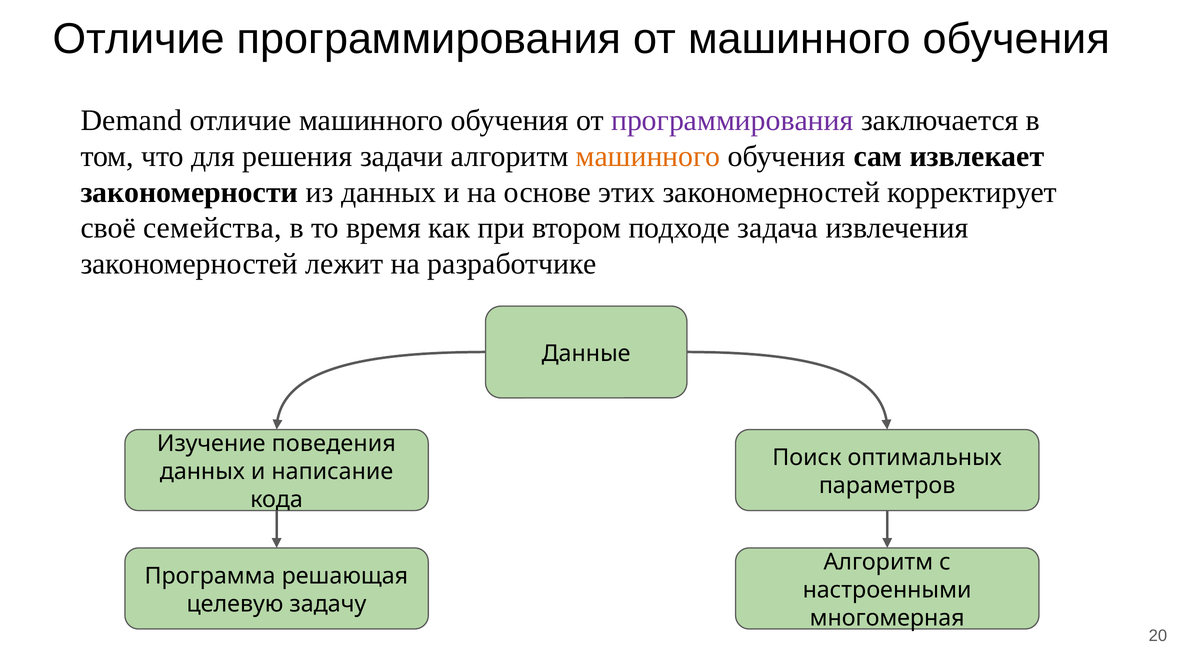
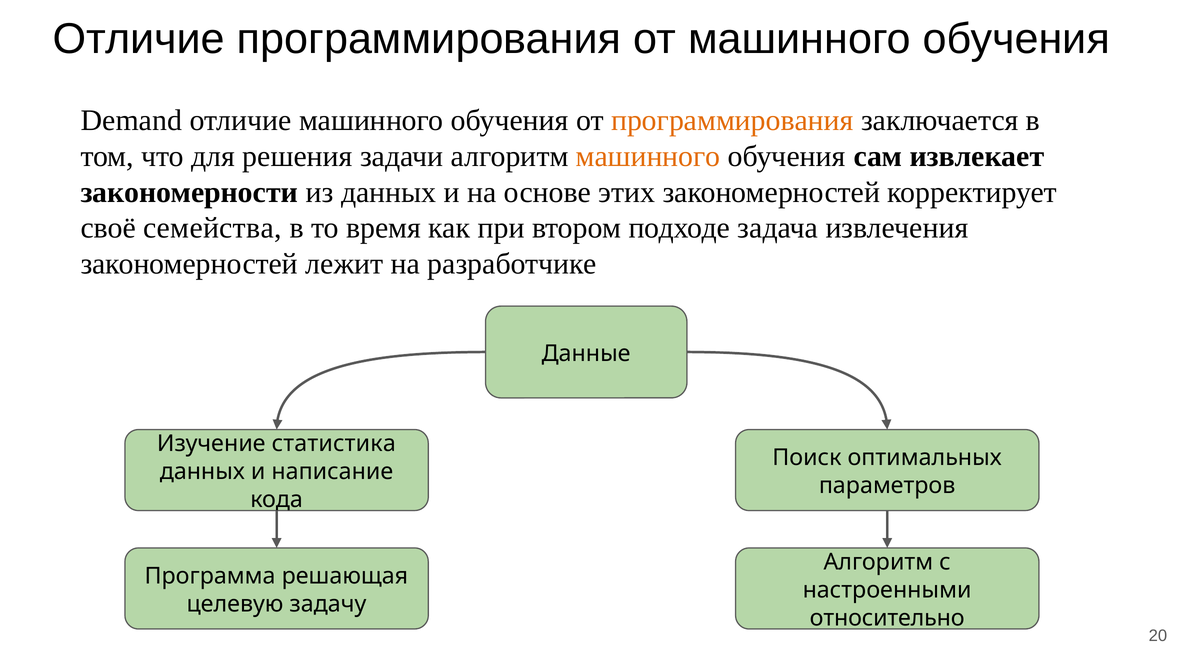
программирования colour: purple -> orange (732, 121)
поведения: поведения -> статистика (334, 444)
многомерная: многомерная -> относительно (887, 618)
